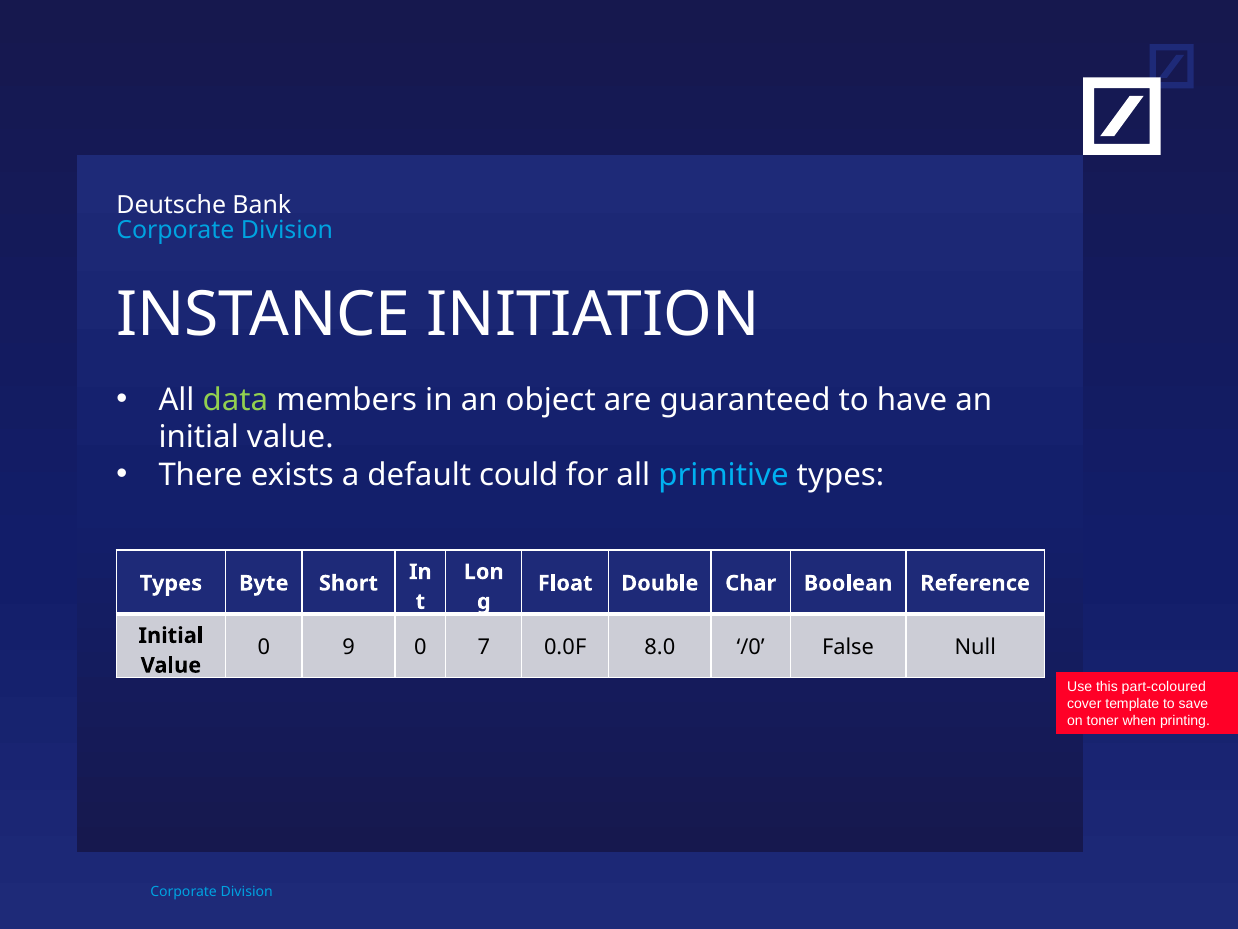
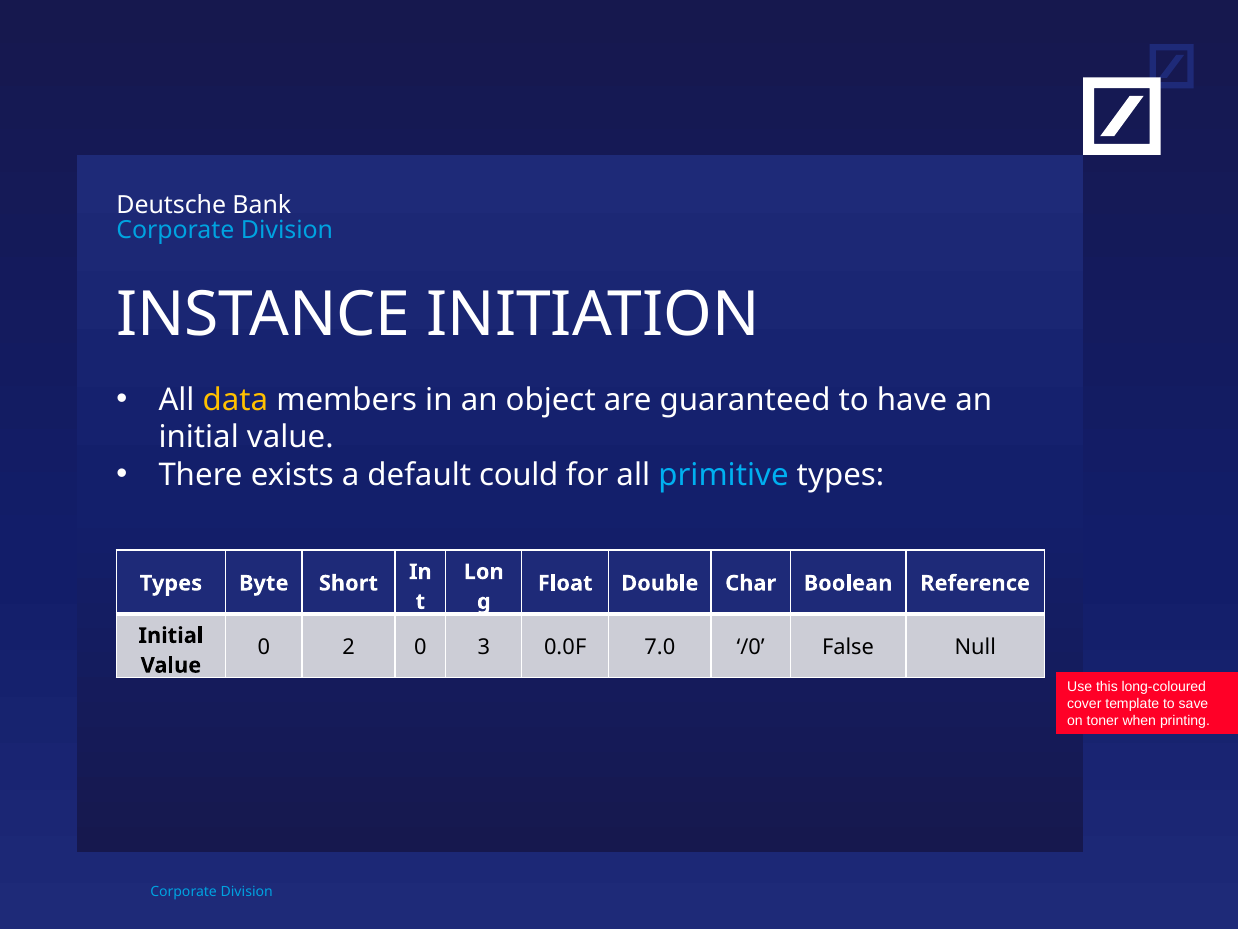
data colour: light green -> yellow (235, 400)
9: 9 -> 2 (349, 647)
7: 7 -> 3 (484, 647)
8.0: 8.0 -> 7.0 (660, 647)
part-coloured: part-coloured -> long-coloured (1164, 687)
